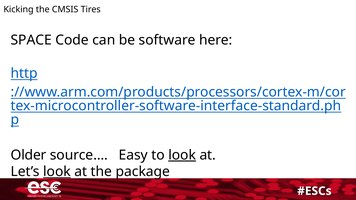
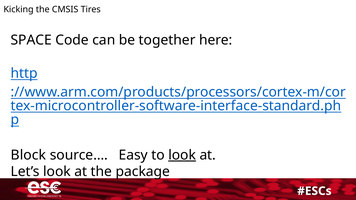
software: software -> together (167, 40)
Older: Older -> Block (28, 155)
look underline: present -> none (57, 172)
